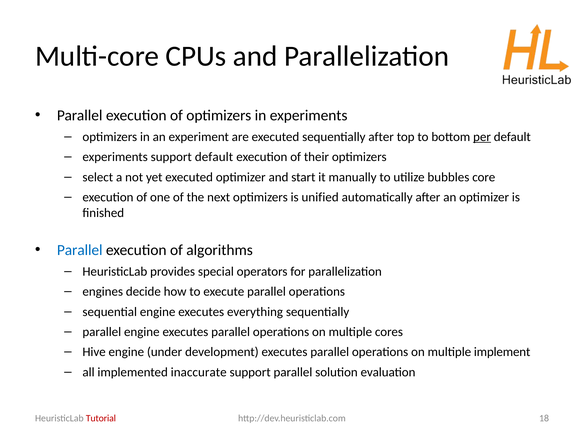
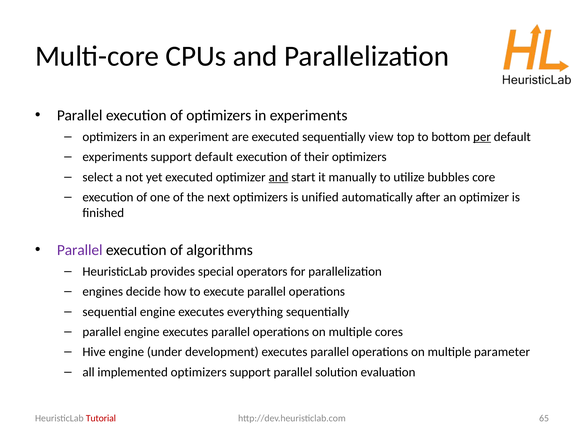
sequentially after: after -> view (381, 137)
and underline: none -> present (279, 177)
Parallel colour: blue -> purple (80, 250)
implement: implement -> parameter (502, 352)
implemented inaccurate: inaccurate -> optimizers (199, 372)
18: 18 -> 65 (544, 418)
